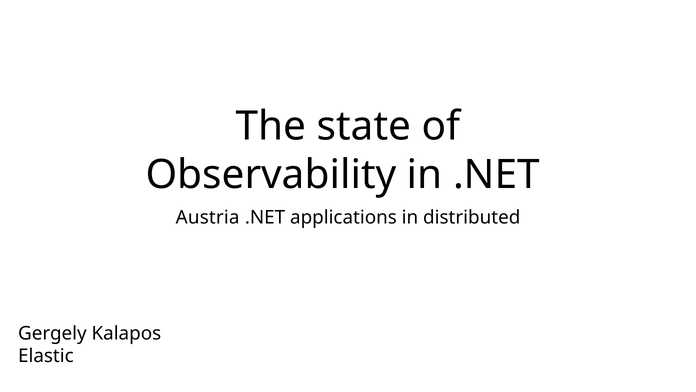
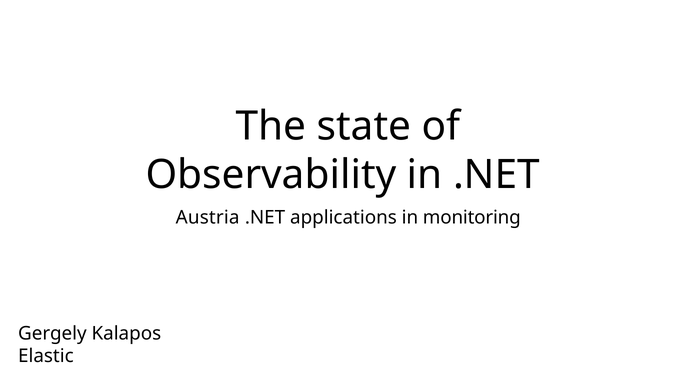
distributed: distributed -> monitoring (472, 217)
